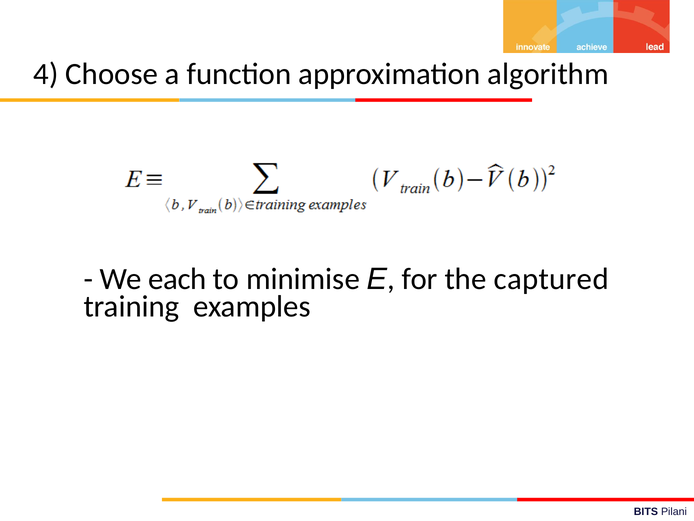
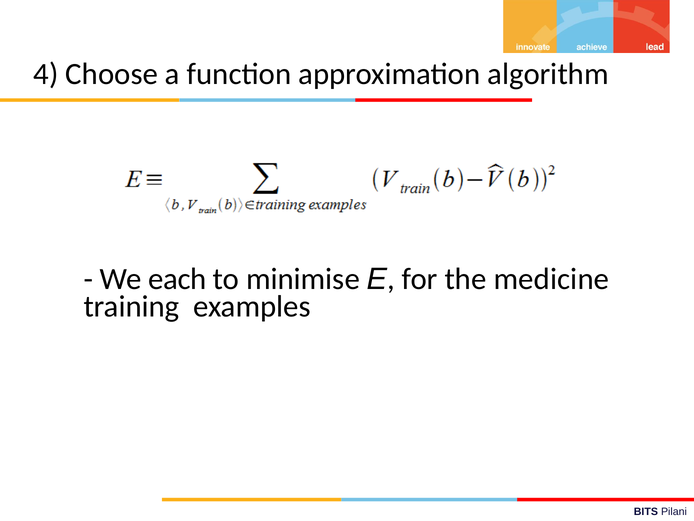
captured: captured -> medicine (551, 279)
